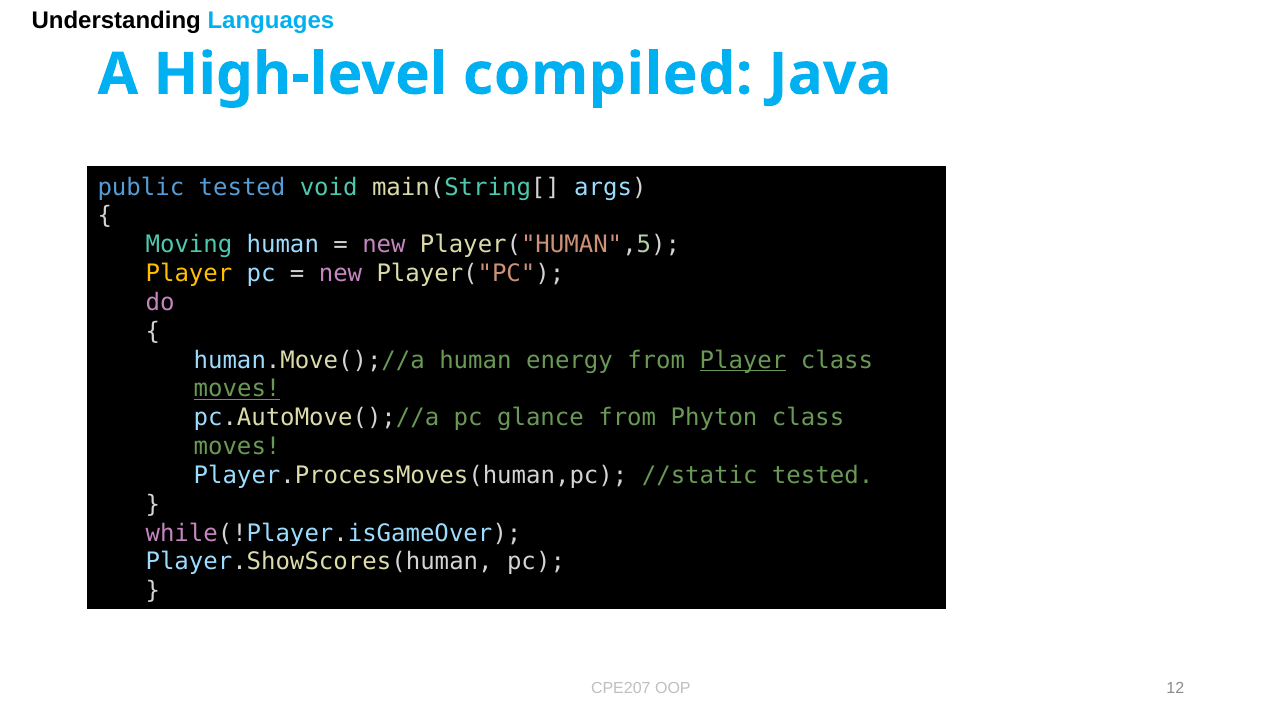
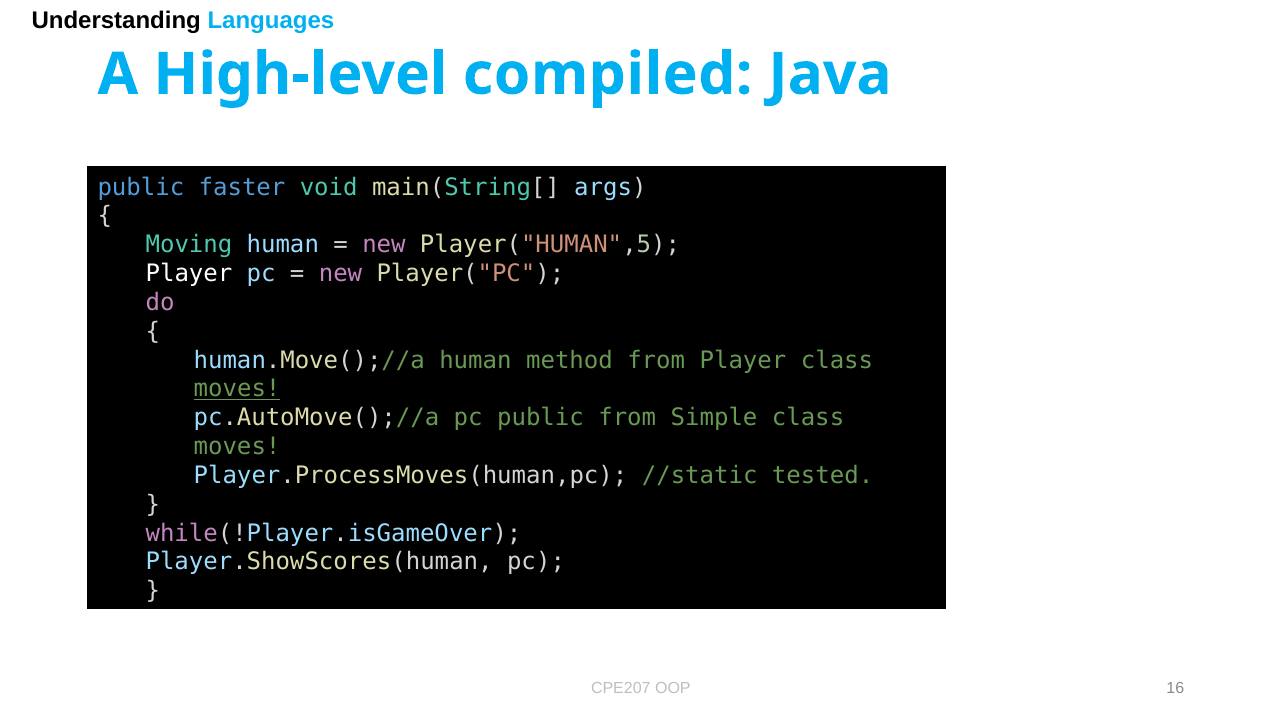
public tested: tested -> faster (242, 187)
Player colour: yellow -> white (189, 274)
energy: energy -> method (569, 360)
Player underline: present -> none (743, 360)
pc glance: glance -> public (540, 418)
Phyton: Phyton -> Simple (714, 418)
12: 12 -> 16 (1175, 689)
